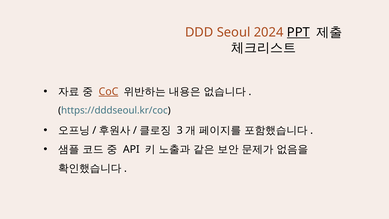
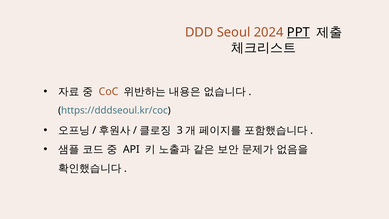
CoC underline: present -> none (109, 92)
